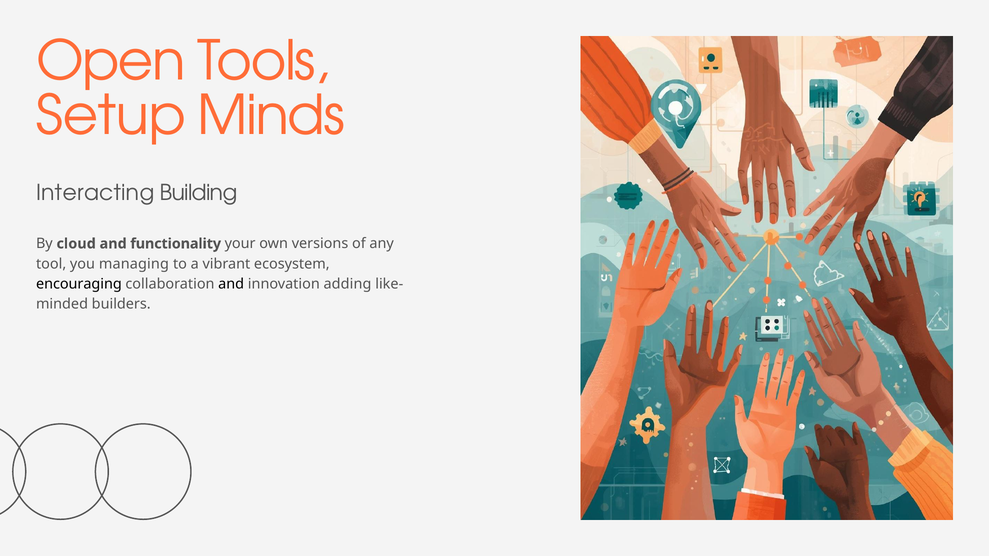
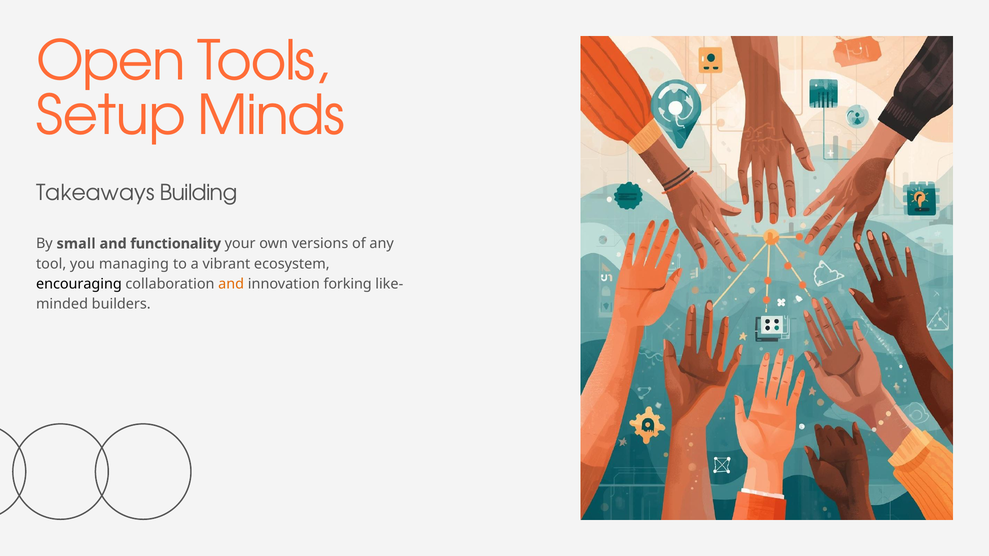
Interacting: Interacting -> Takeaways (95, 193)
cloud: cloud -> small (76, 244)
and colour: black -> orange (231, 284)
adding: adding -> forking (348, 284)
